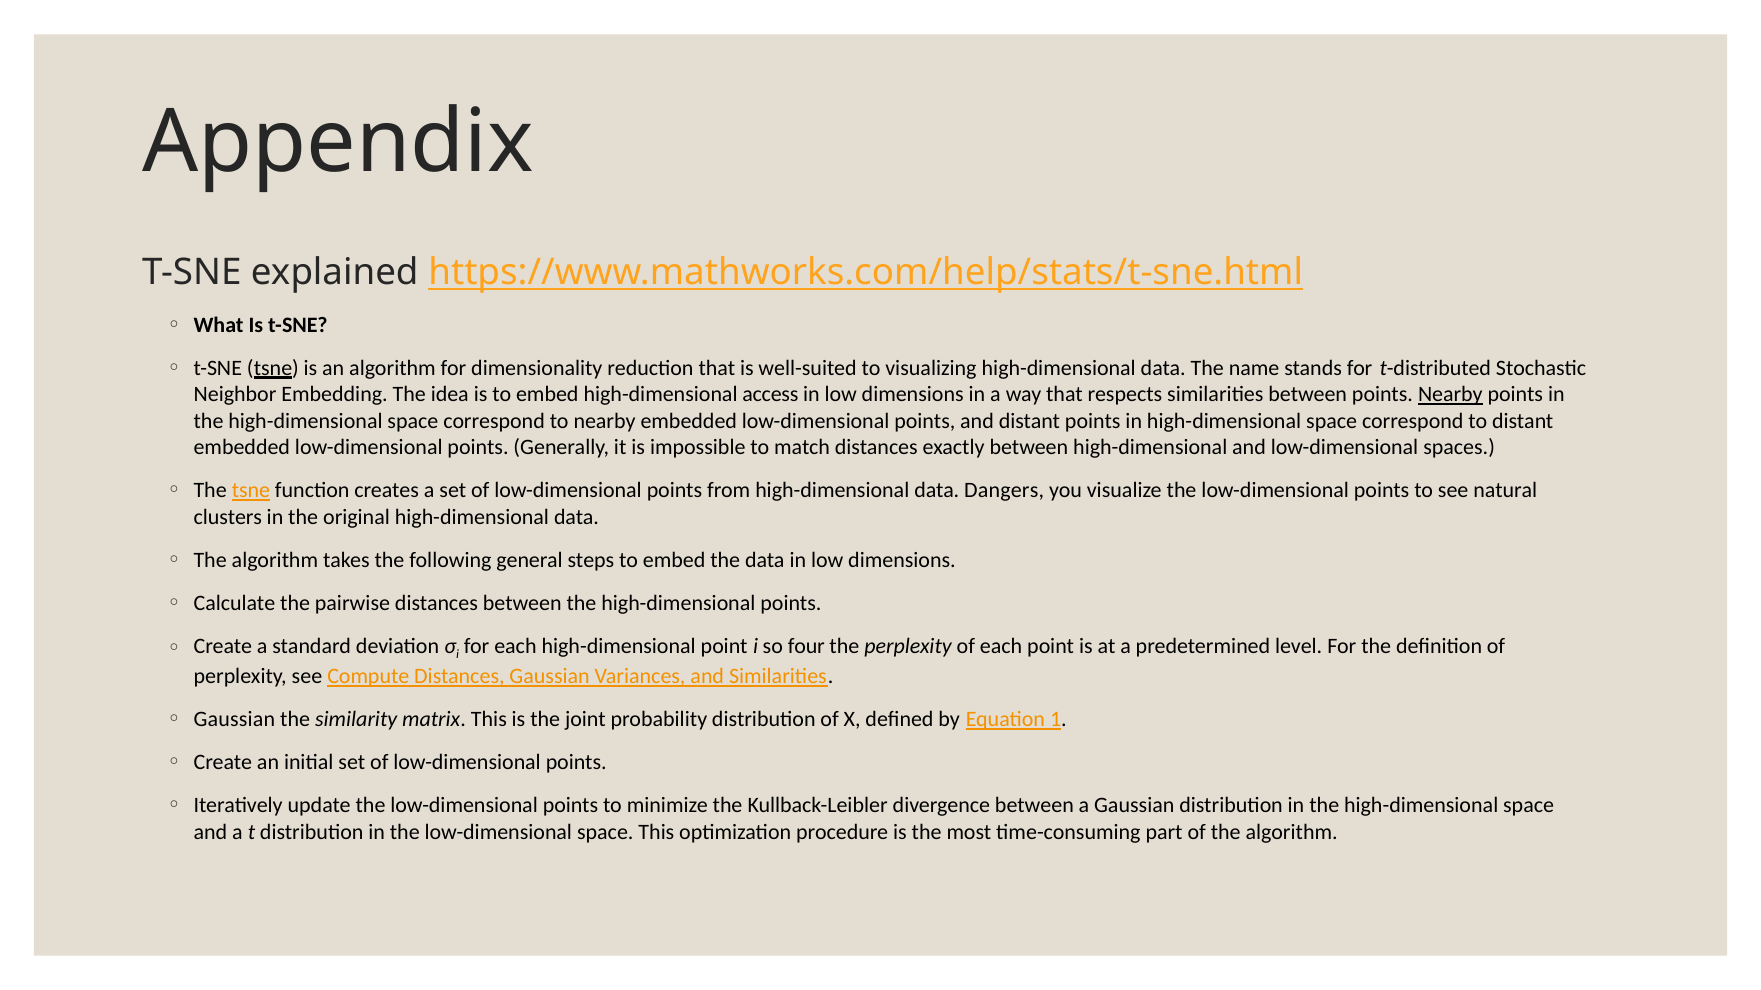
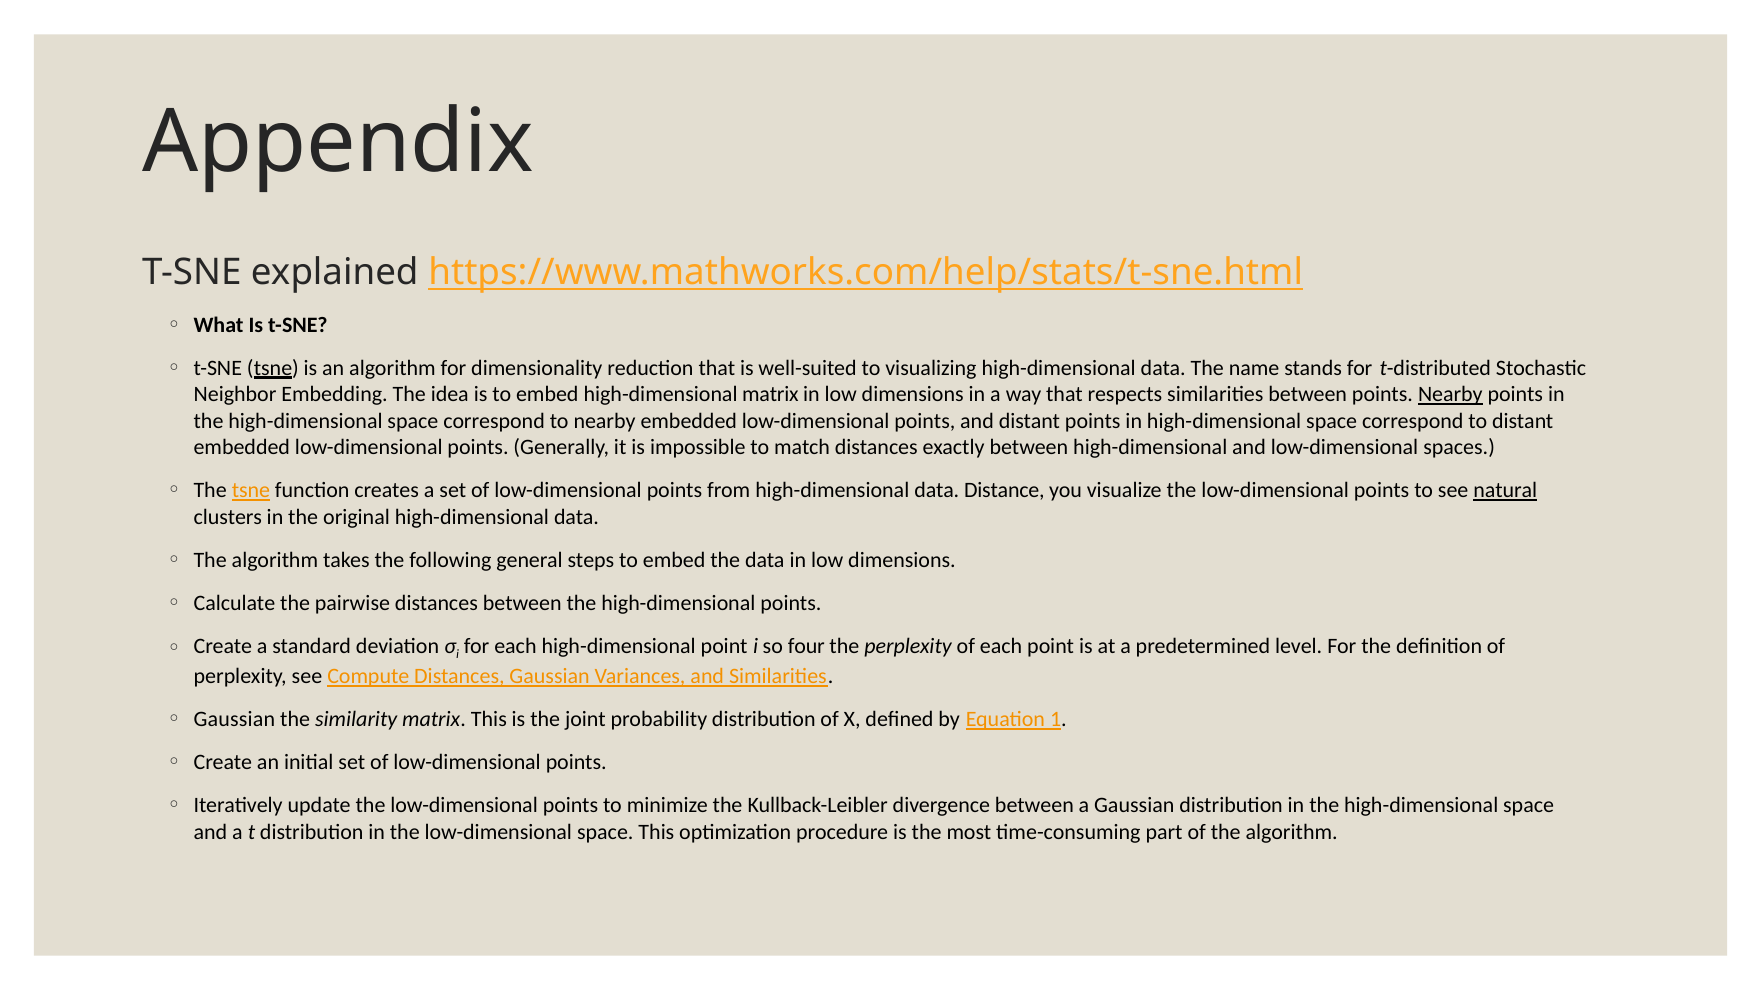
high-dimensional access: access -> matrix (770, 395)
Dangers: Dangers -> Distance (1004, 491)
natural underline: none -> present (1505, 491)
